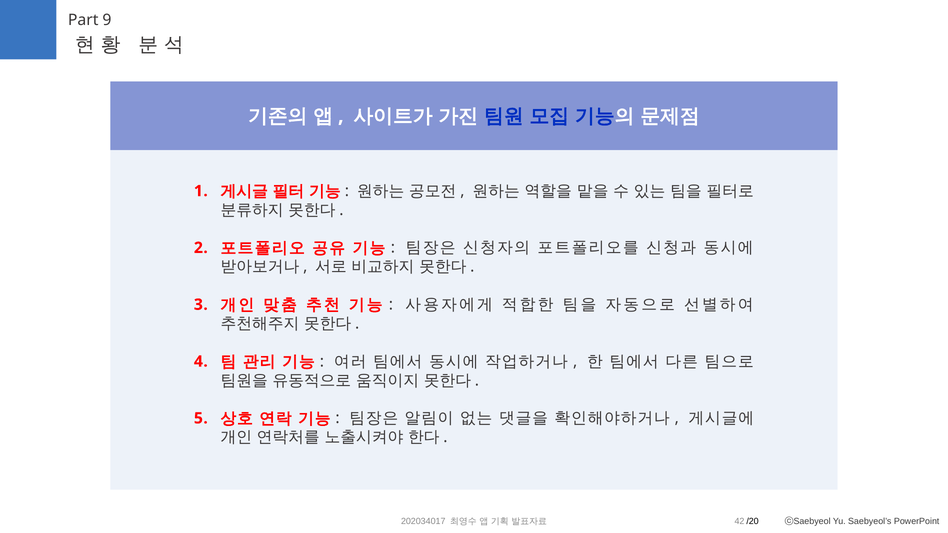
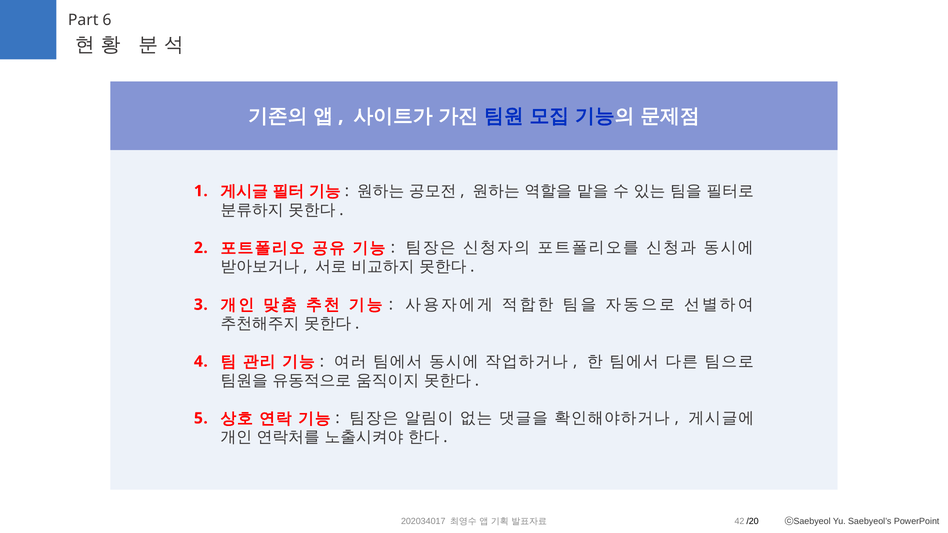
9: 9 -> 6 (107, 20)
